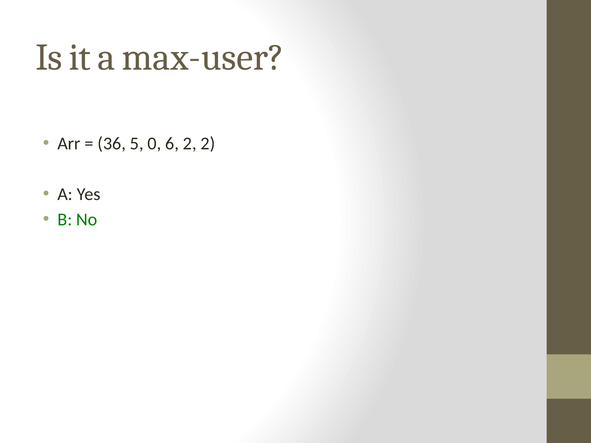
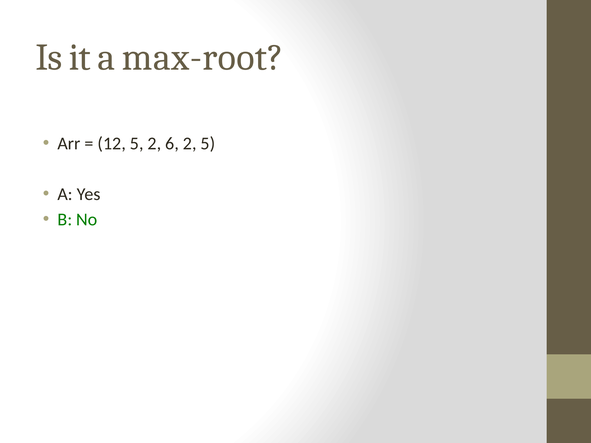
max-user: max-user -> max-root (203, 57)
36: 36 -> 12 (112, 144)
5 0: 0 -> 2 (154, 144)
2 2: 2 -> 5 (208, 144)
